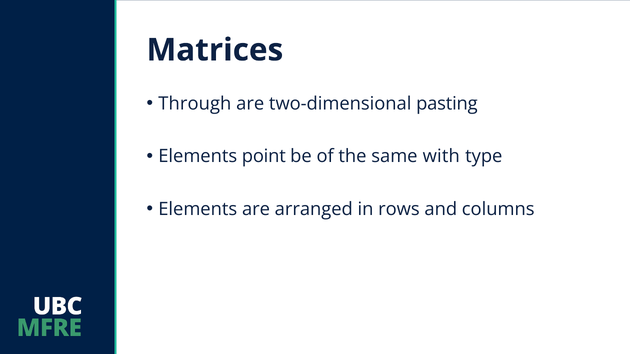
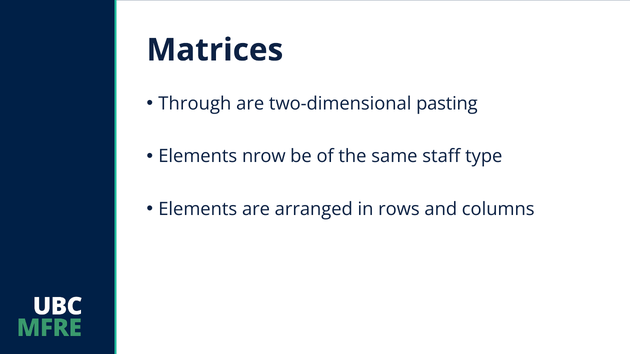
point: point -> nrow (264, 156)
with: with -> staff (441, 156)
